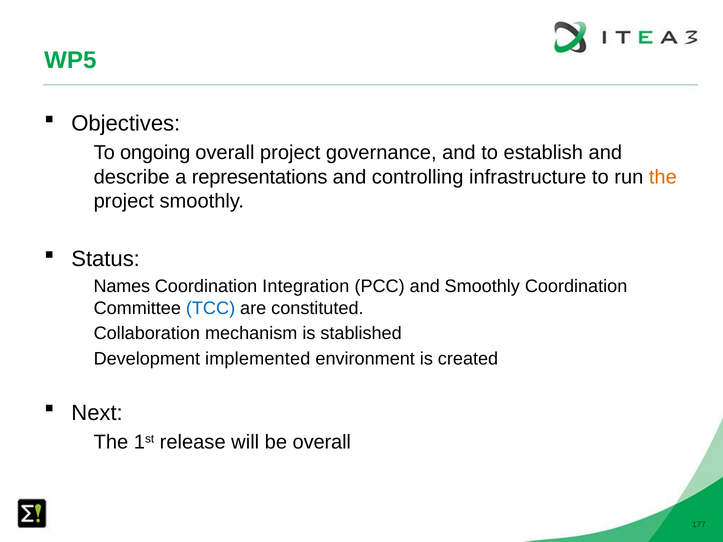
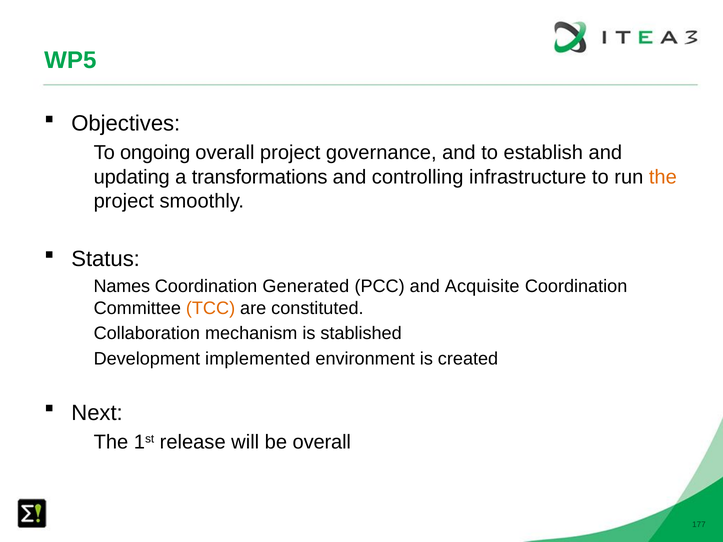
describe: describe -> updating (132, 177)
representations: representations -> transformations (260, 177)
Integration: Integration -> Generated (306, 287)
and Smoothly: Smoothly -> Acquisite (482, 287)
TCC colour: blue -> orange (211, 308)
